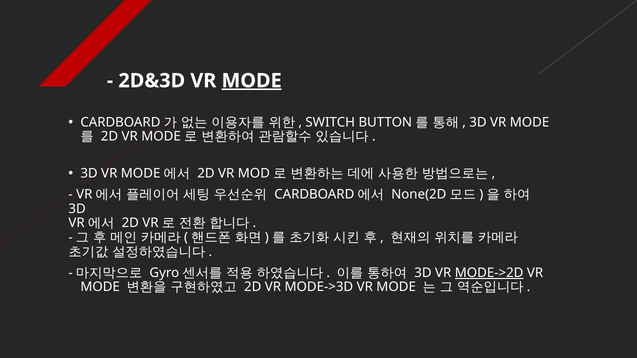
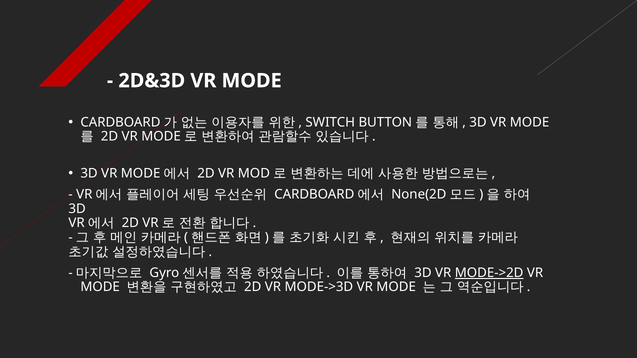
MODE underline: present -> none (252, 81)
